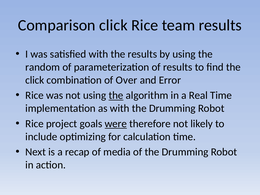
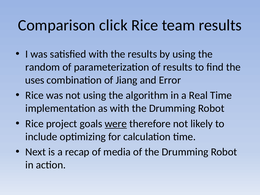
click: click -> uses (35, 80)
Over: Over -> Jiang (127, 80)
the underline: present -> none (116, 95)
